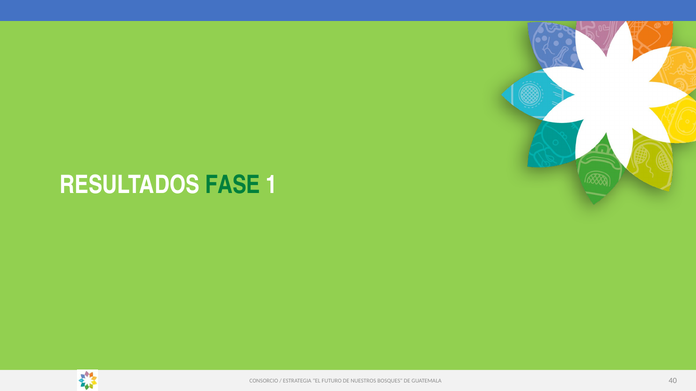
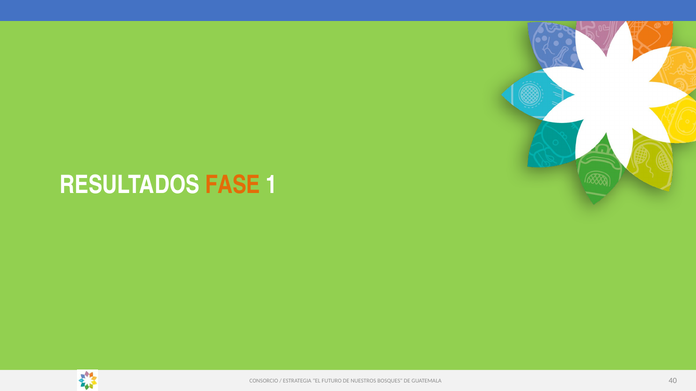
FASE colour: green -> orange (233, 185)
